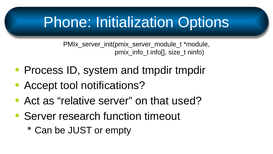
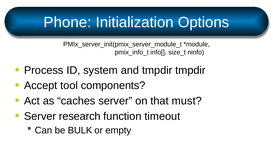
notifications: notifications -> components (113, 85)
relative: relative -> caches (76, 101)
used: used -> must (187, 101)
JUST: JUST -> BULK (80, 130)
